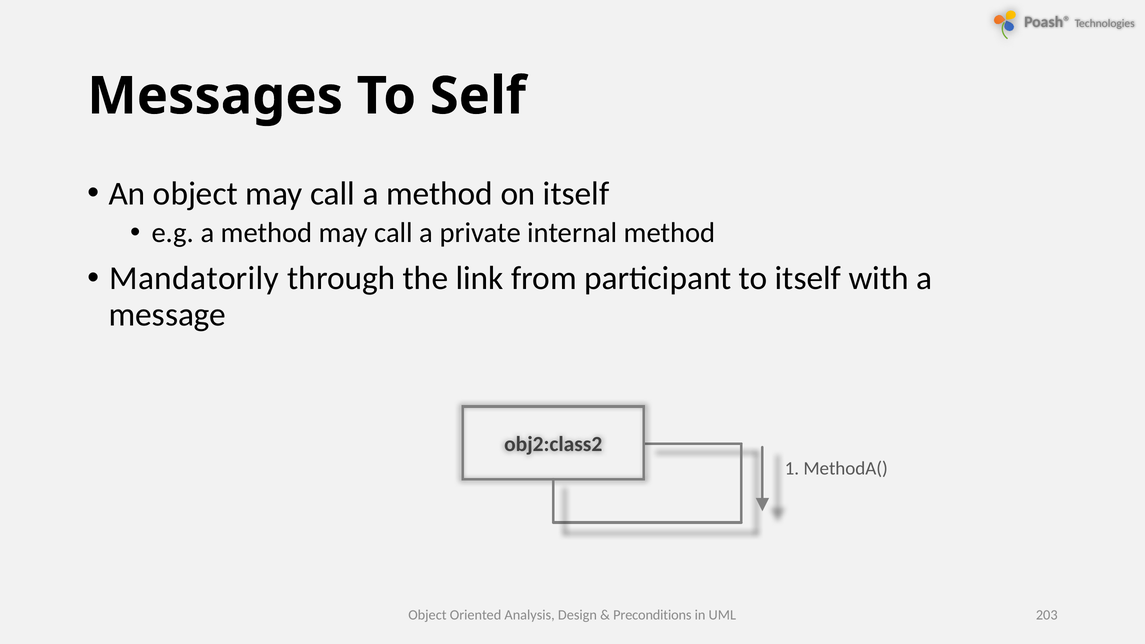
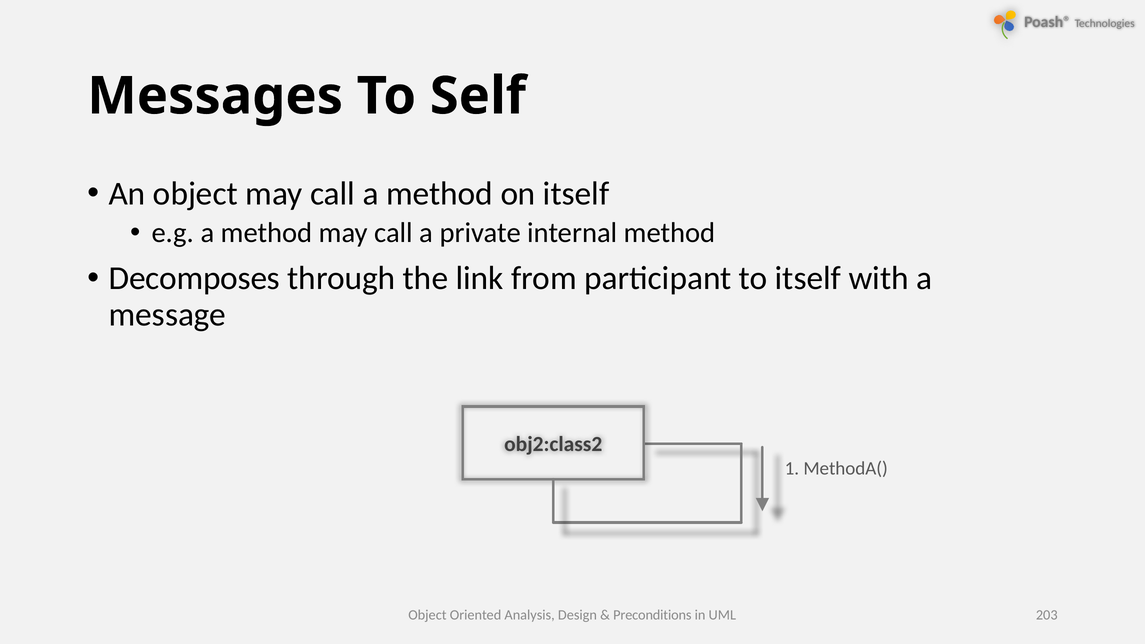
Mandatorily: Mandatorily -> Decomposes (194, 278)
